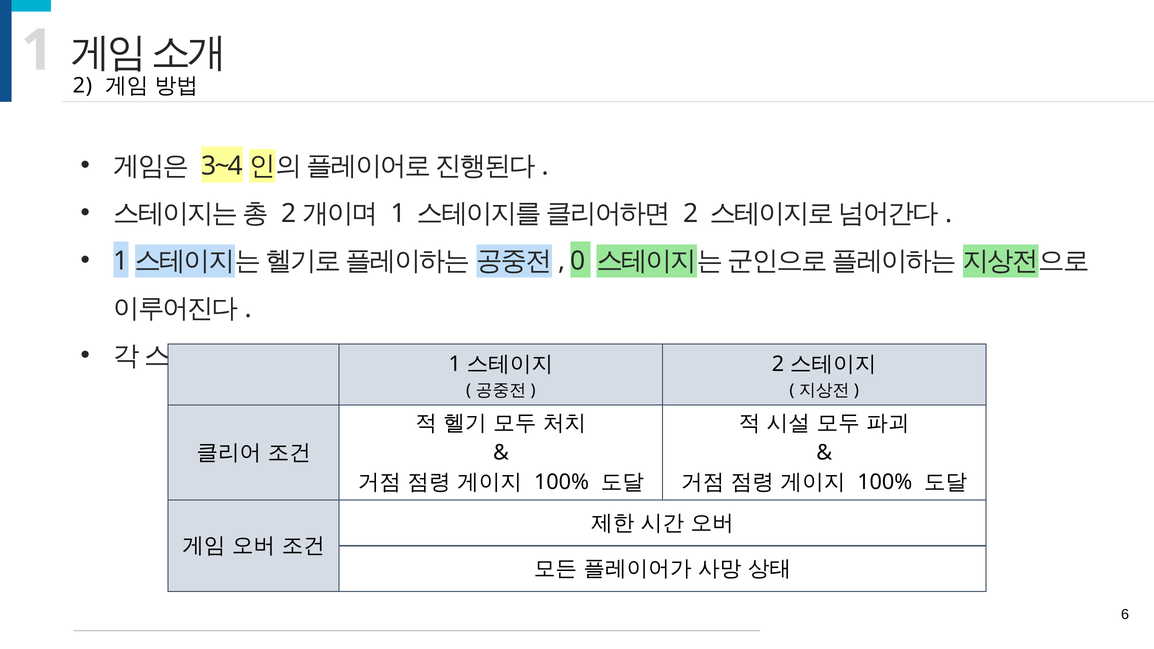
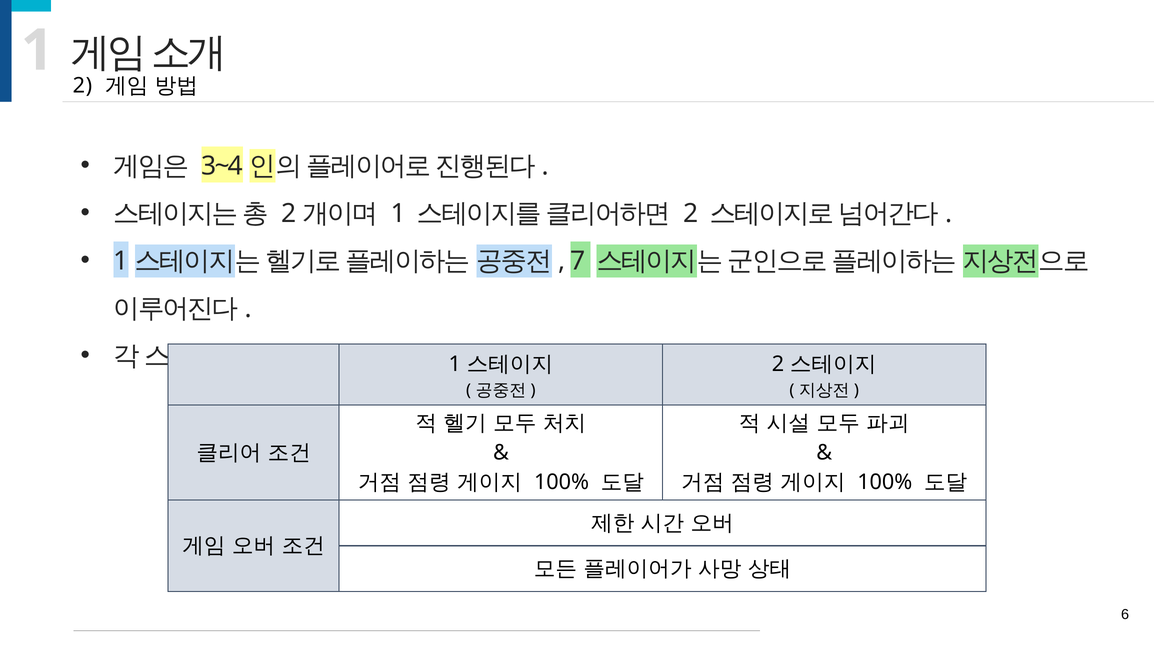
0: 0 -> 7 (578, 261)
